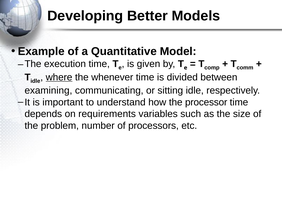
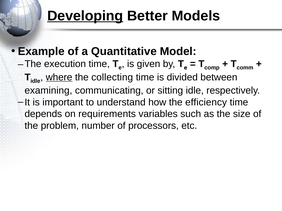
Developing underline: none -> present (85, 16)
whenever: whenever -> collecting (112, 77)
processor: processor -> efficiency (206, 102)
